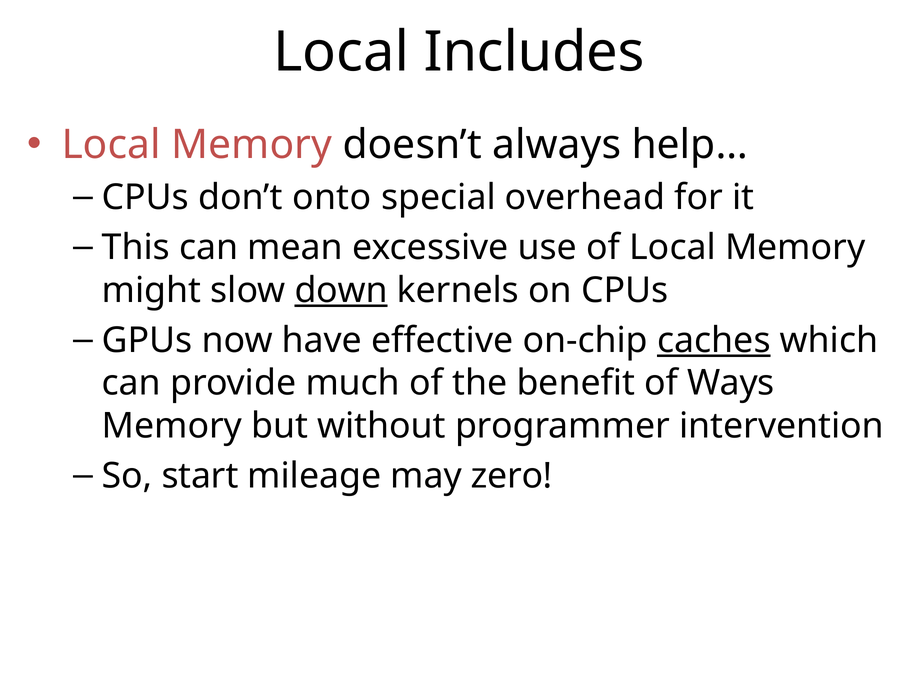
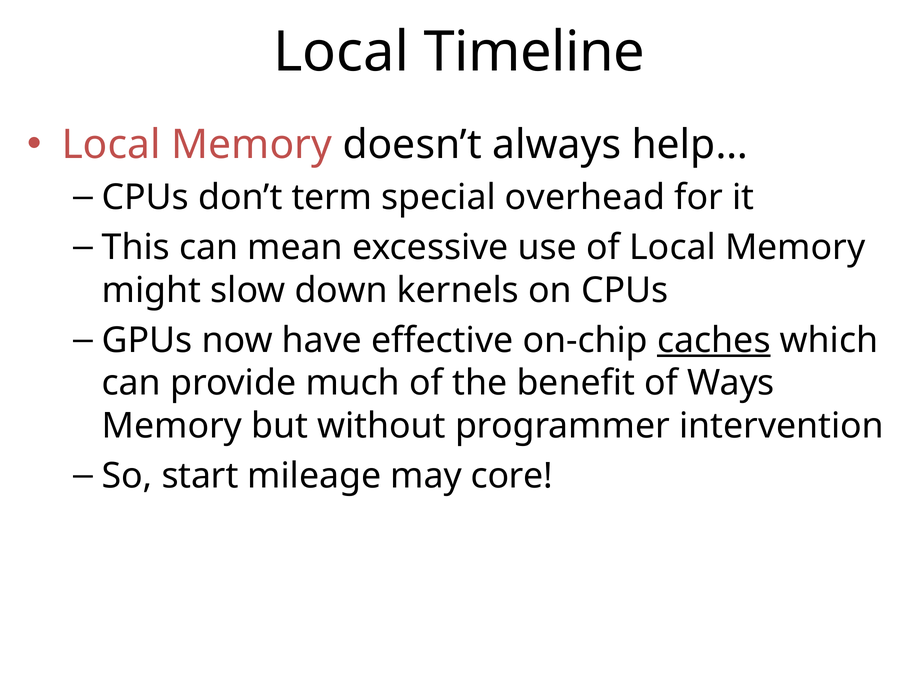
Includes: Includes -> Timeline (534, 52)
onto: onto -> term (332, 198)
down underline: present -> none (341, 290)
zero: zero -> core (512, 476)
